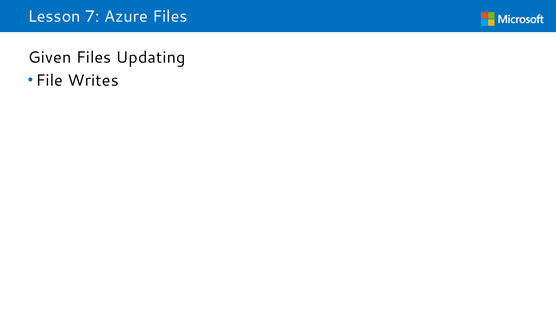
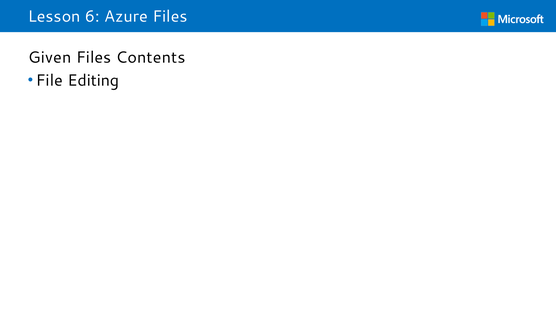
7: 7 -> 6 (92, 16)
Updating: Updating -> Contents (151, 57)
Writes: Writes -> Editing (93, 80)
